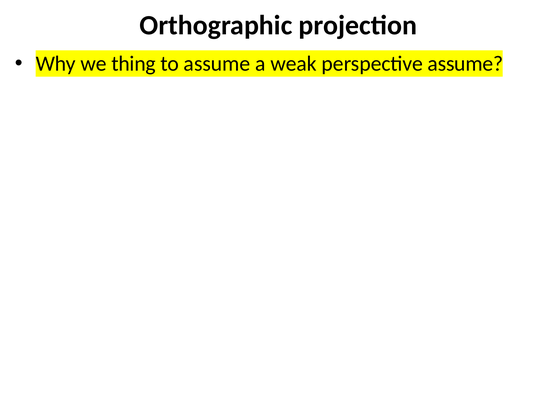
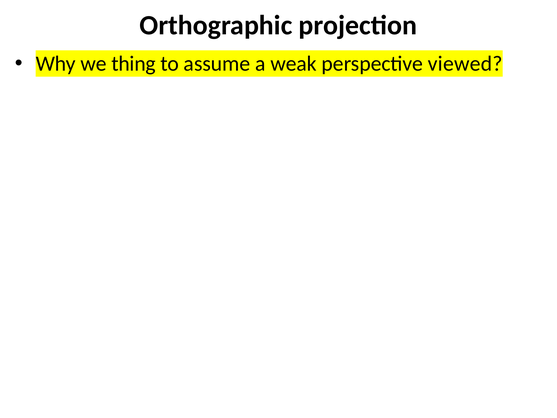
perspective assume: assume -> viewed (465, 64)
